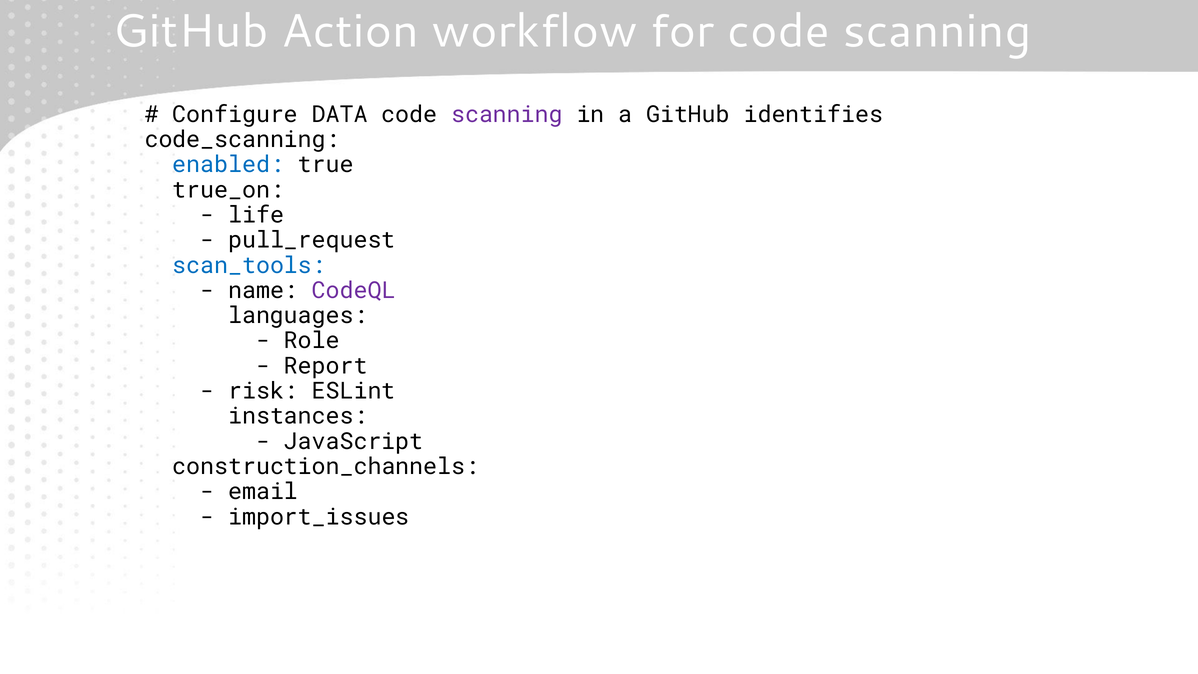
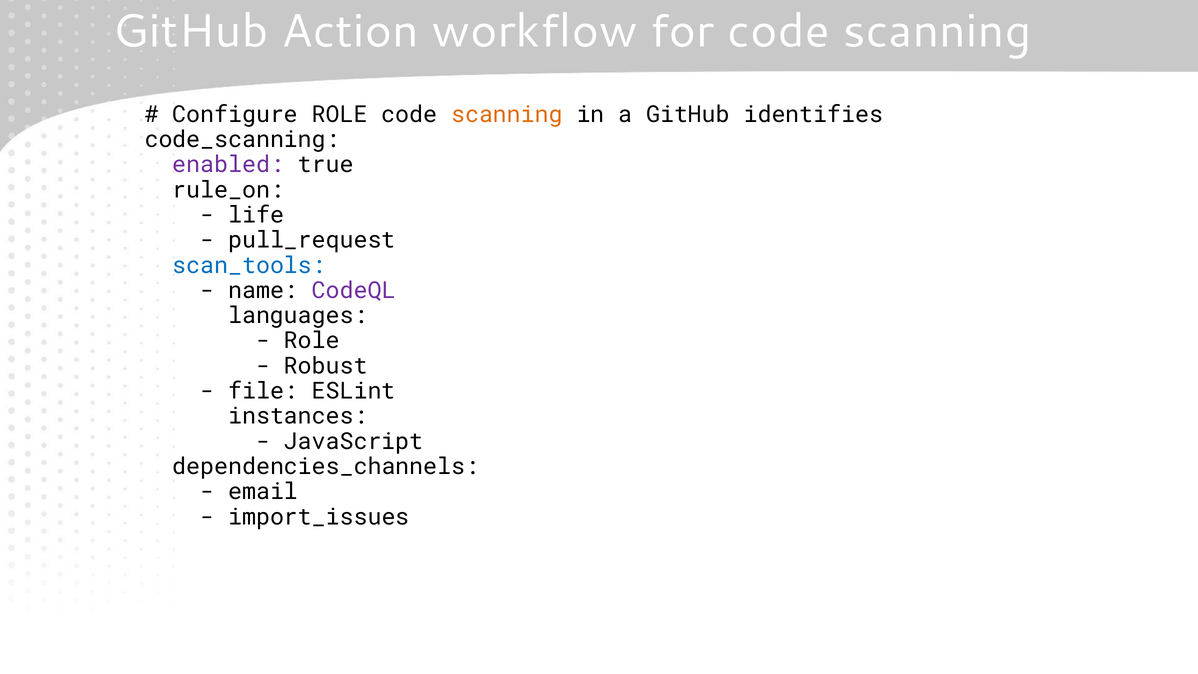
Configure DATA: DATA -> ROLE (340, 114)
scanning colour: purple -> orange (507, 114)
enabled colour: blue -> purple (228, 165)
true_on: true_on -> rule_on (228, 190)
Report: Report -> Robust (326, 366)
risk: risk -> file (263, 391)
construction_channels: construction_channels -> dependencies_channels (326, 466)
